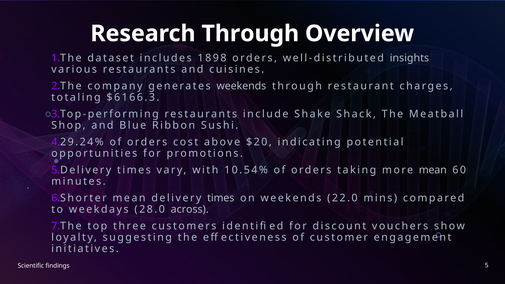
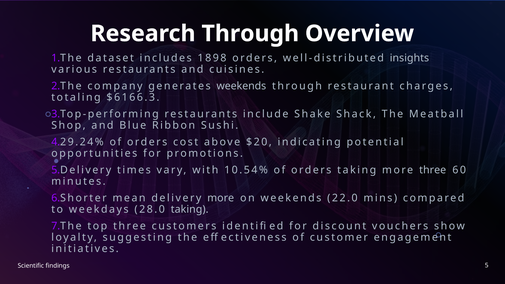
more mean: mean -> three (433, 170)
delivery times: times -> more (221, 198)
28.0 across: across -> taking (190, 209)
